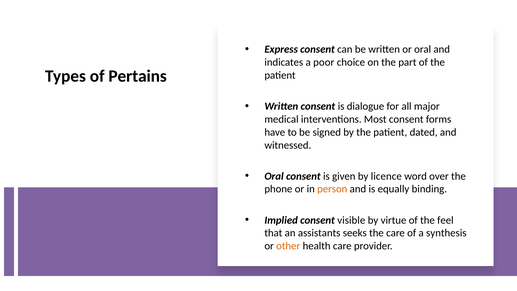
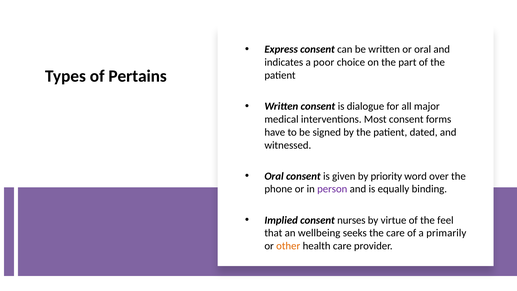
licence: licence -> priority (386, 176)
person colour: orange -> purple (332, 189)
visible: visible -> nurses (351, 220)
assistants: assistants -> wellbeing (319, 233)
synthesis: synthesis -> primarily (446, 233)
